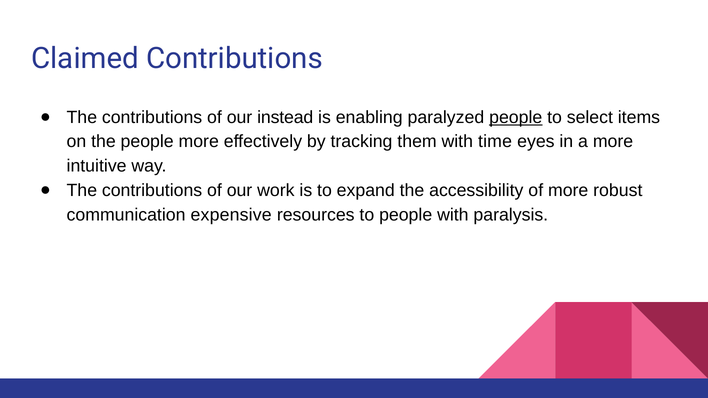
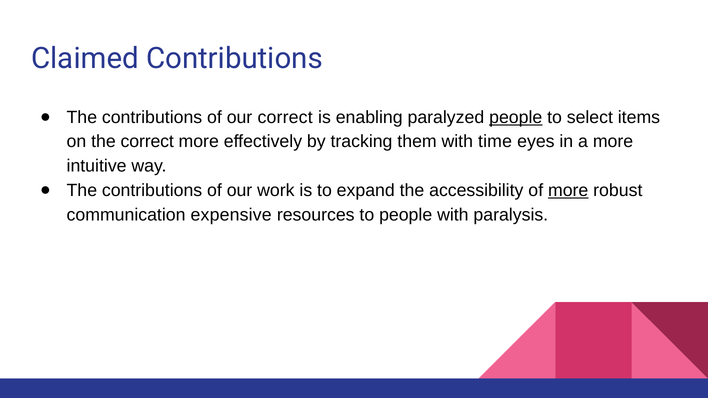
our instead: instead -> correct (285, 117)
the people: people -> correct (147, 142)
more underline: none -> present (568, 191)
